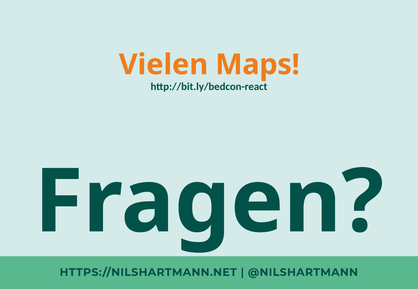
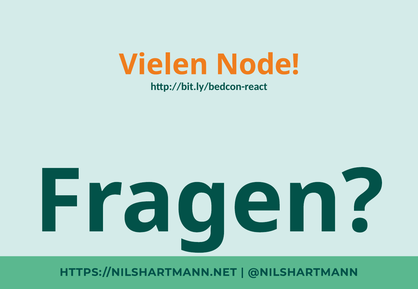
Maps: Maps -> Node (257, 65)
